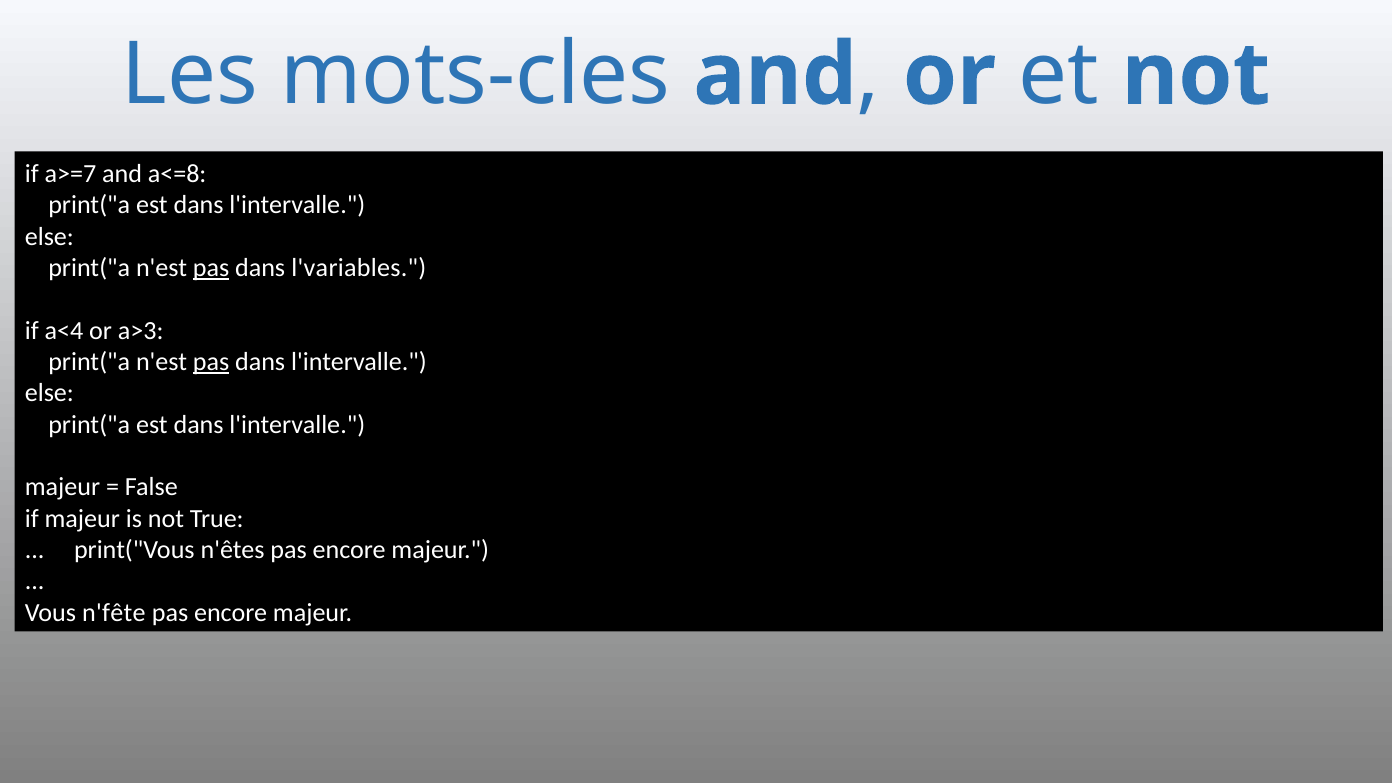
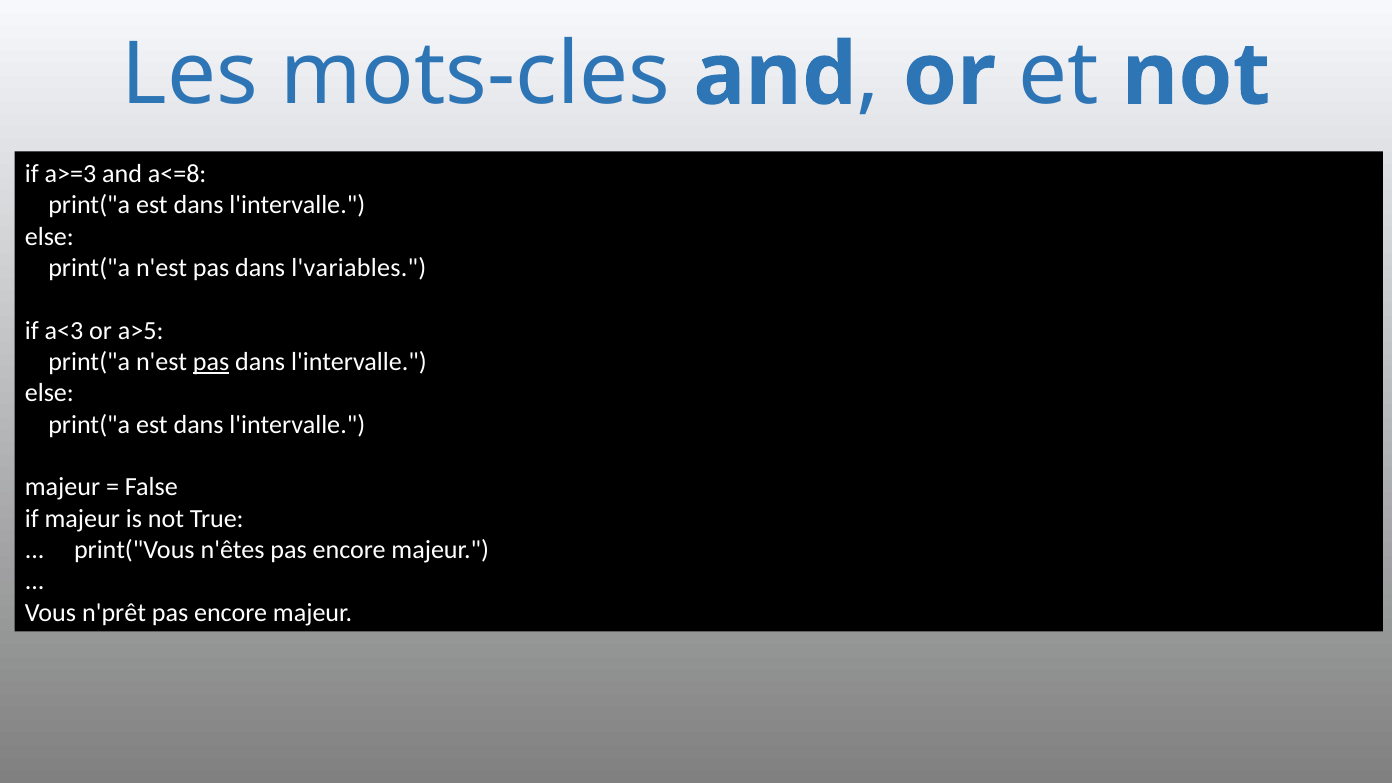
a>=7: a>=7 -> a>=3 (71, 174)
pas underline: present -> none (211, 268)
a<4: a<4 -> a<3 (64, 331)
a>3: a>3 -> a>5 (141, 331)
n'fête: n'fête -> n'prêt (114, 612)
